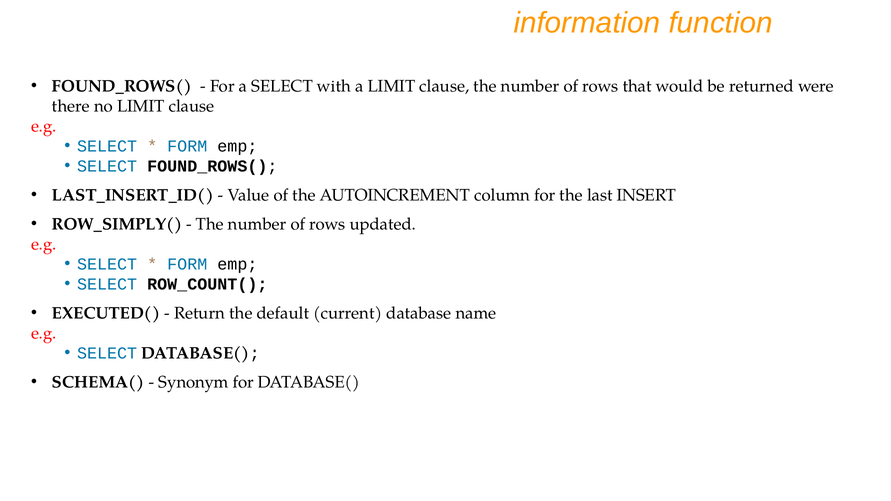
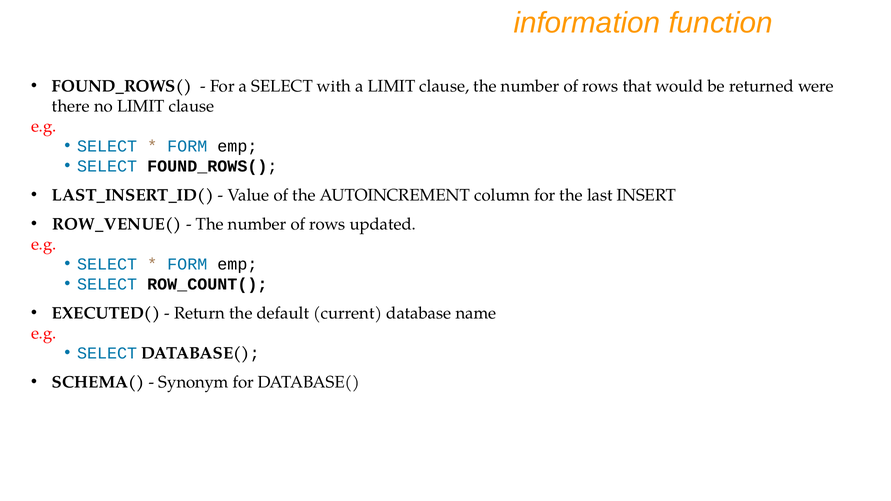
ROW_SIMPLY(: ROW_SIMPLY( -> ROW_VENUE( (117, 224)
